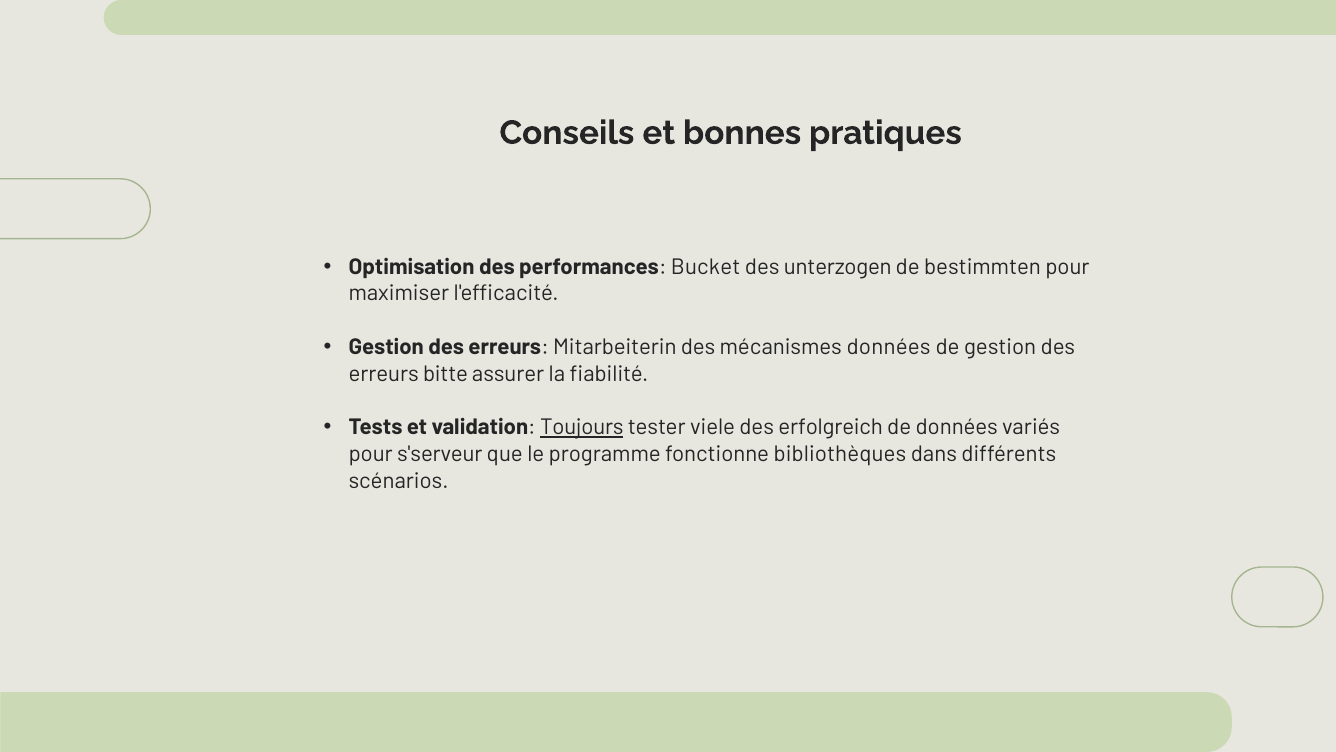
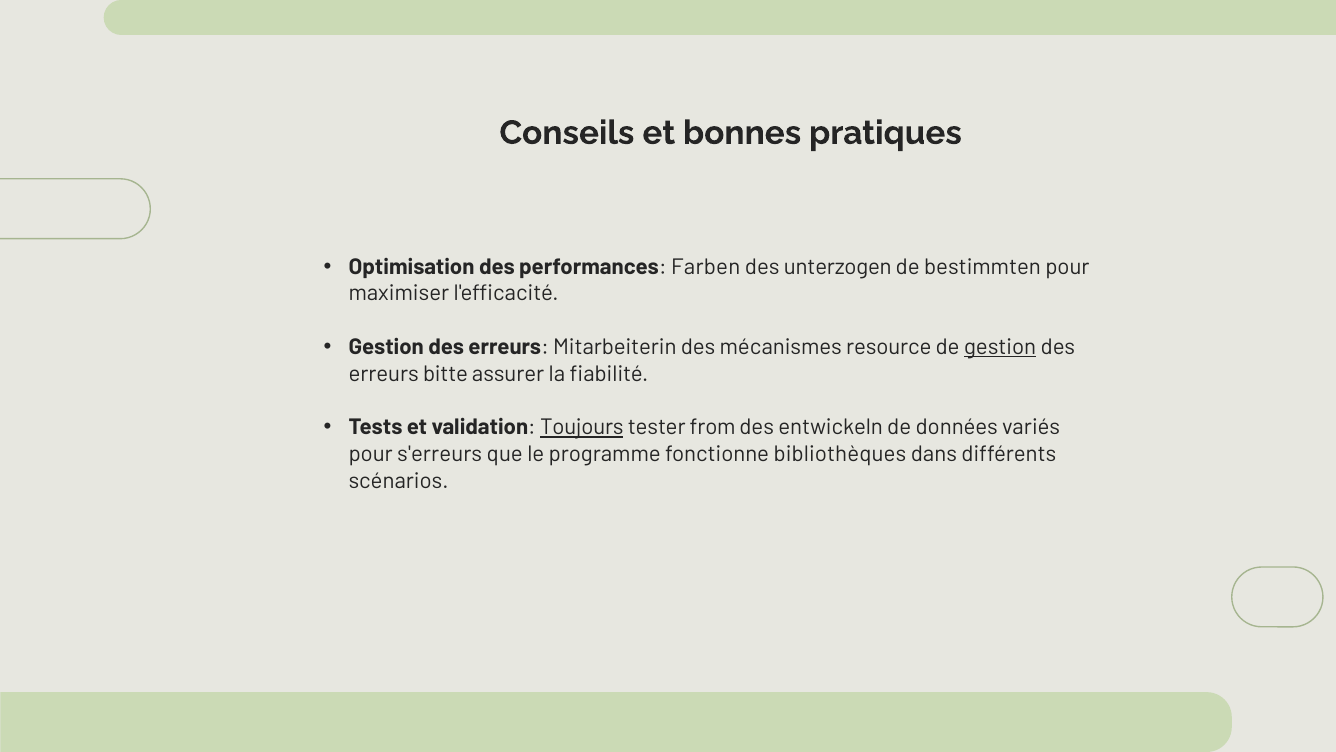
Bucket: Bucket -> Farben (706, 267)
mécanismes données: données -> resource (889, 347)
gestion underline: none -> present (1000, 347)
viele: viele -> from (713, 427)
erfolgreich: erfolgreich -> entwickeln (831, 427)
s'serveur: s'serveur -> s'erreurs (440, 454)
